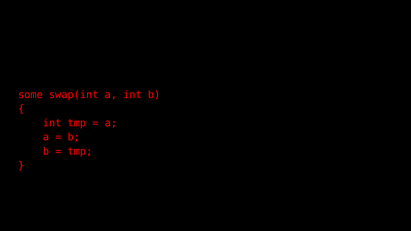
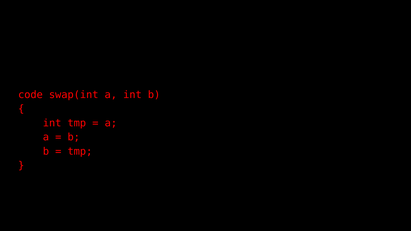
some: some -> code (30, 95)
